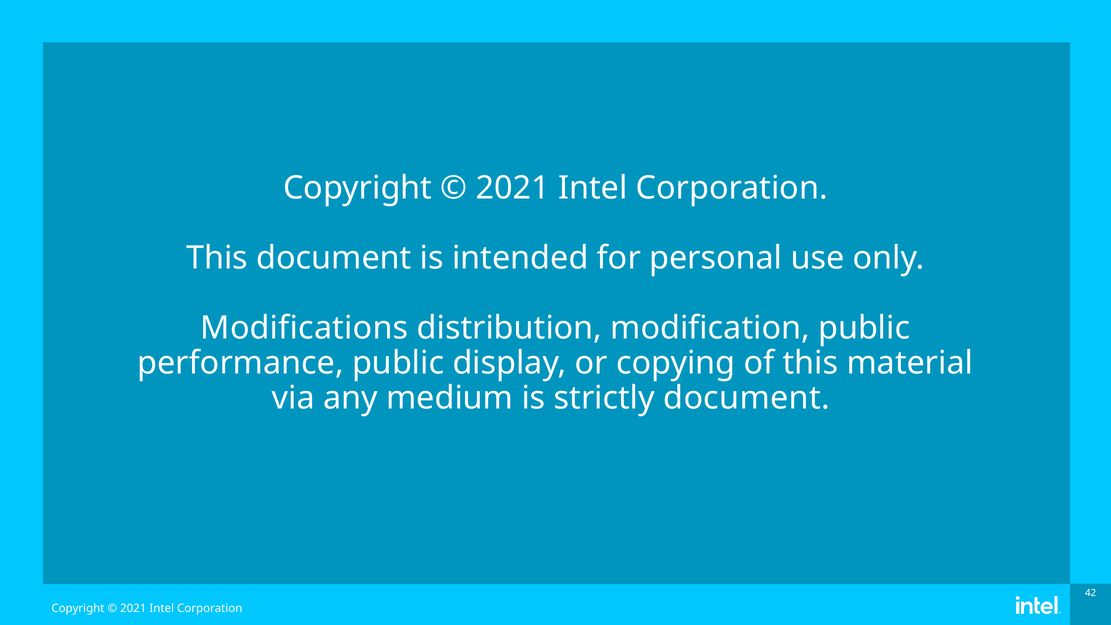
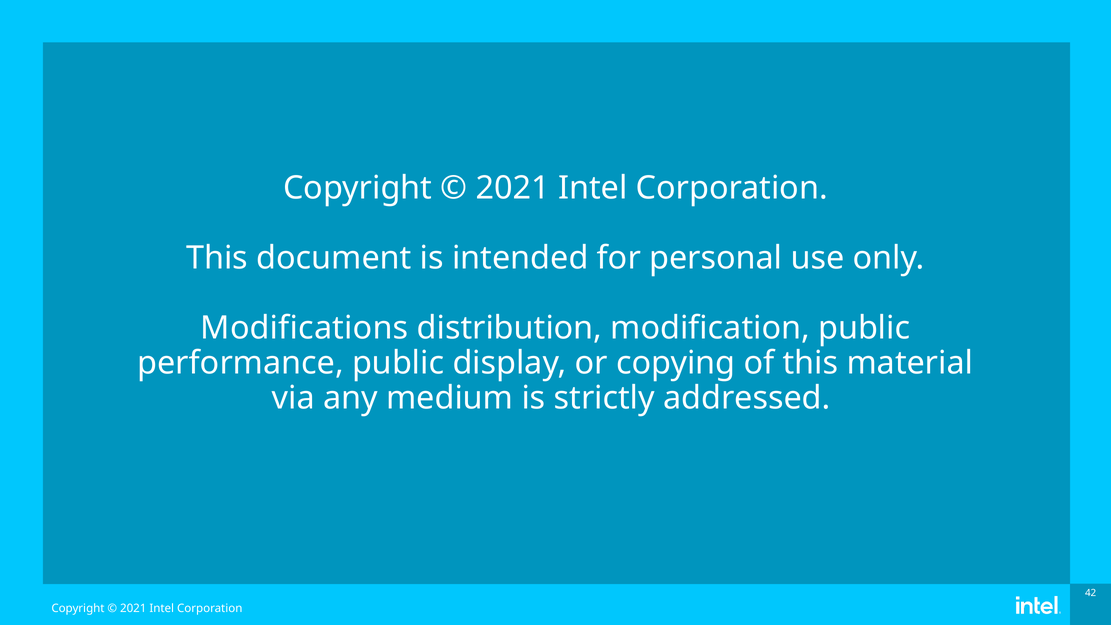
strictly document: document -> addressed (747, 398)
